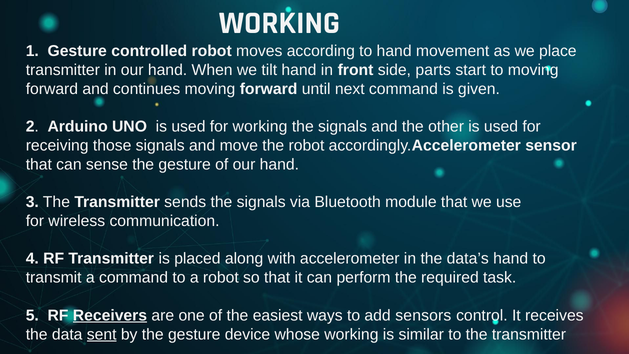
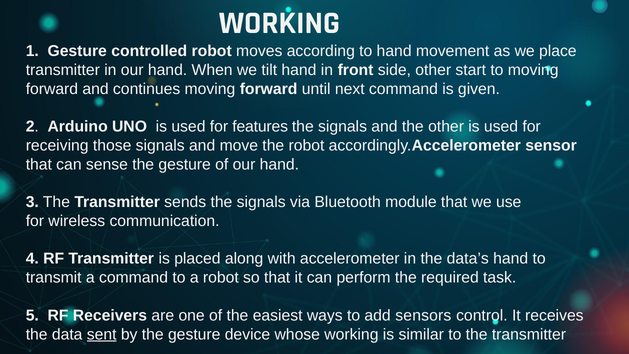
side parts: parts -> other (433, 70)
for working: working -> features (260, 127)
Receivers underline: present -> none (110, 315)
